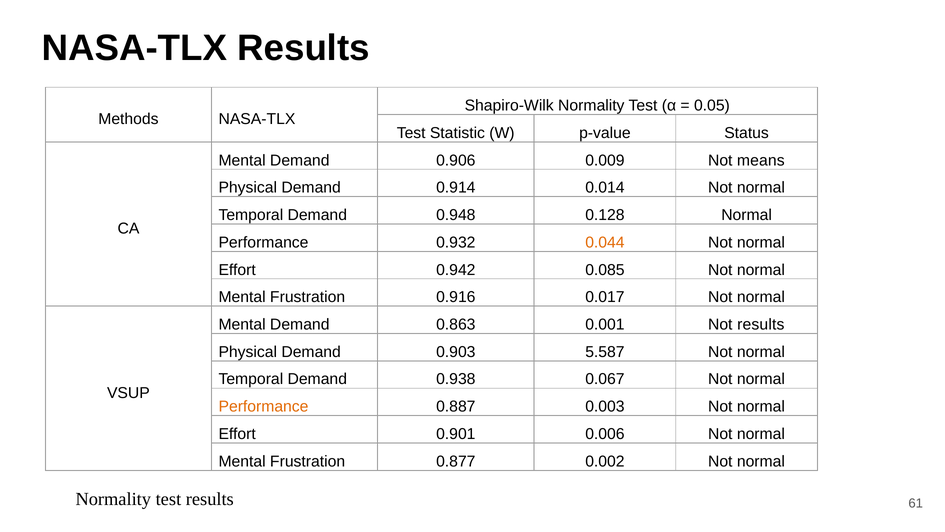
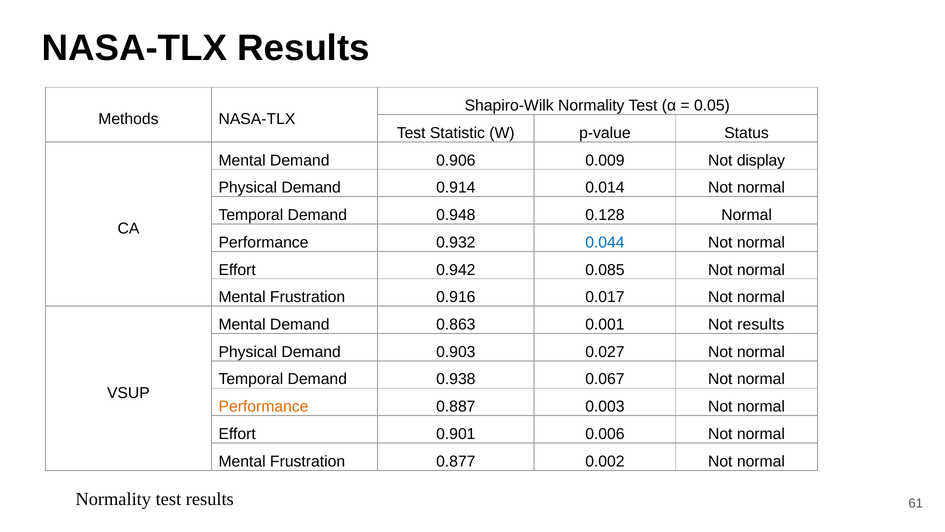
means: means -> display (761, 160)
0.044 colour: orange -> blue (605, 242)
5.587: 5.587 -> 0.027 (605, 352)
